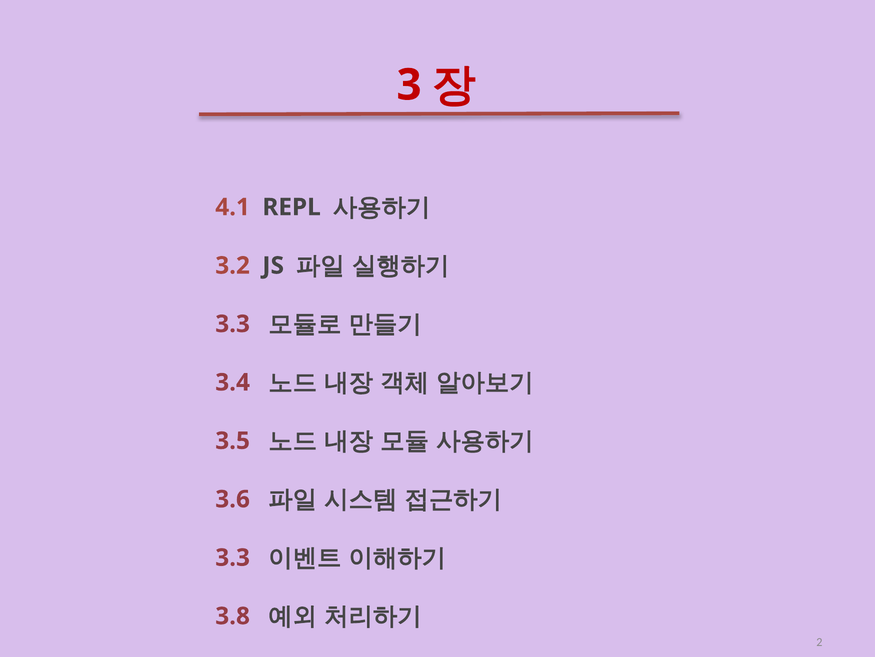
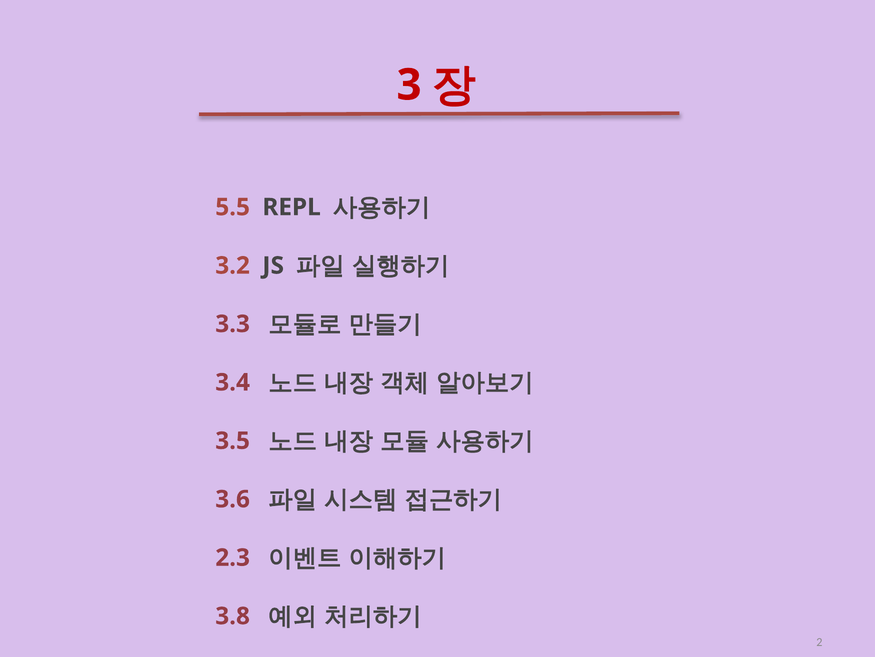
4.1: 4.1 -> 5.5 (233, 207)
3.3: 3.3 -> 2.3 (233, 557)
